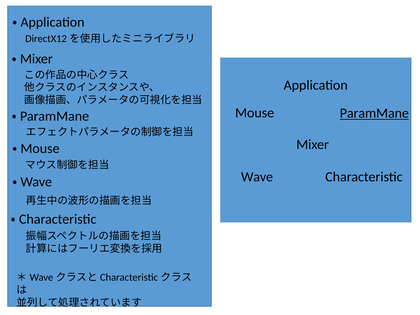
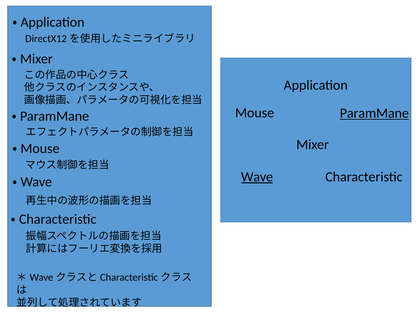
Wave underline: none -> present (257, 177)
